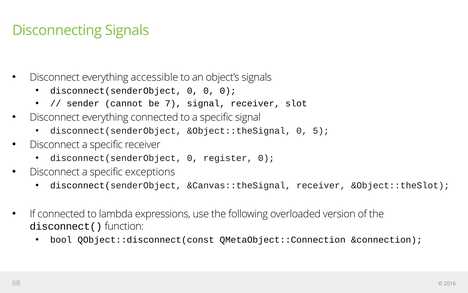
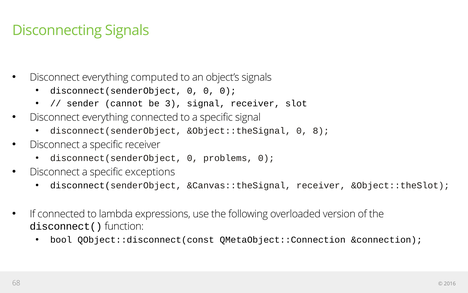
accessible: accessible -> computed (154, 77)
7: 7 -> 3 (173, 103)
5: 5 -> 8 (321, 131)
register: register -> problems (228, 158)
